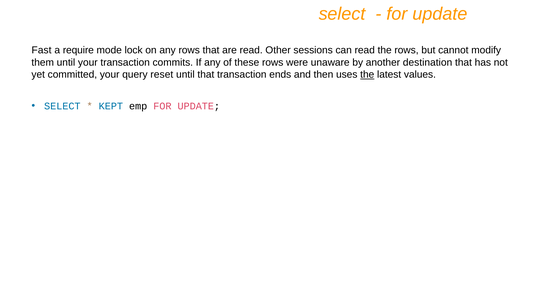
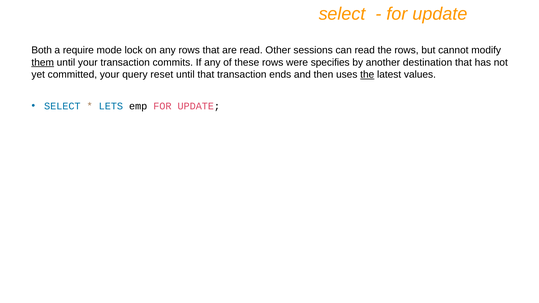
Fast: Fast -> Both (42, 50)
them underline: none -> present (43, 62)
unaware: unaware -> specifies (330, 62)
KEPT: KEPT -> LETS (111, 106)
